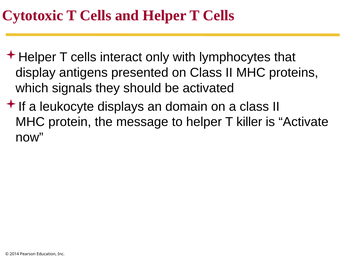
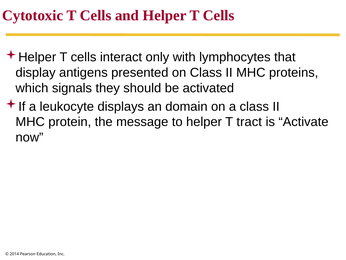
killer: killer -> tract (249, 122)
